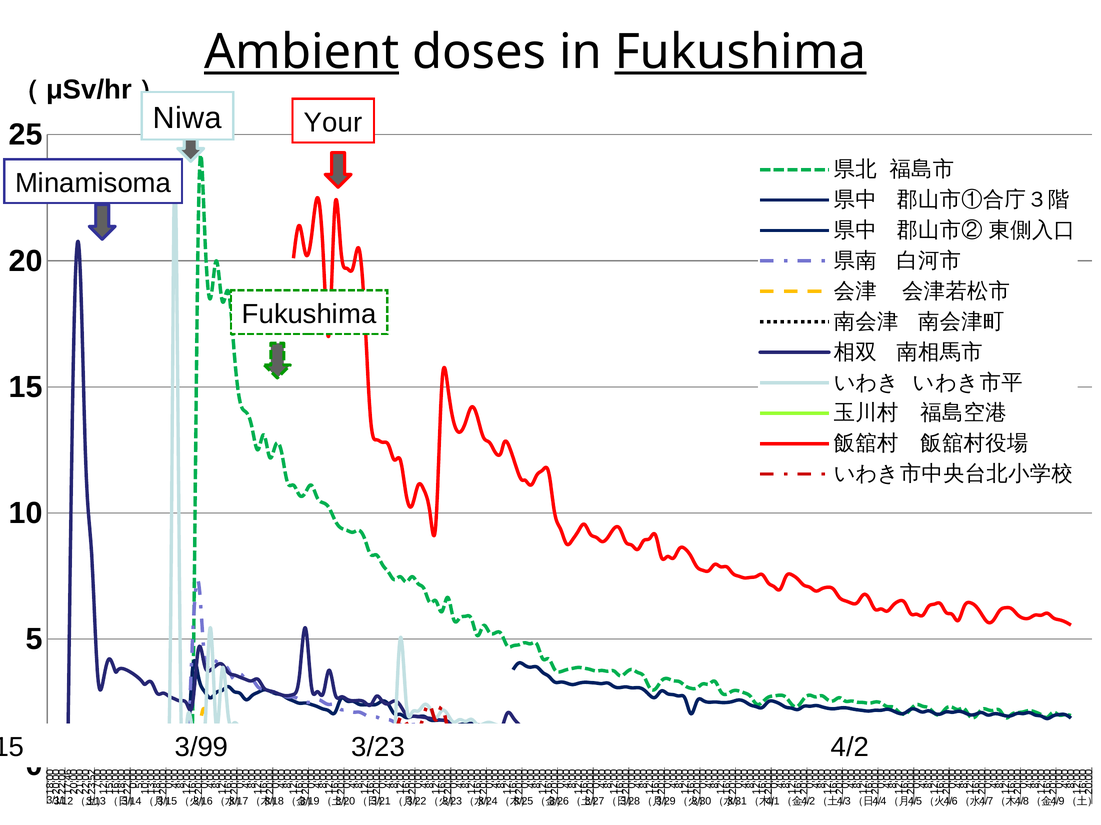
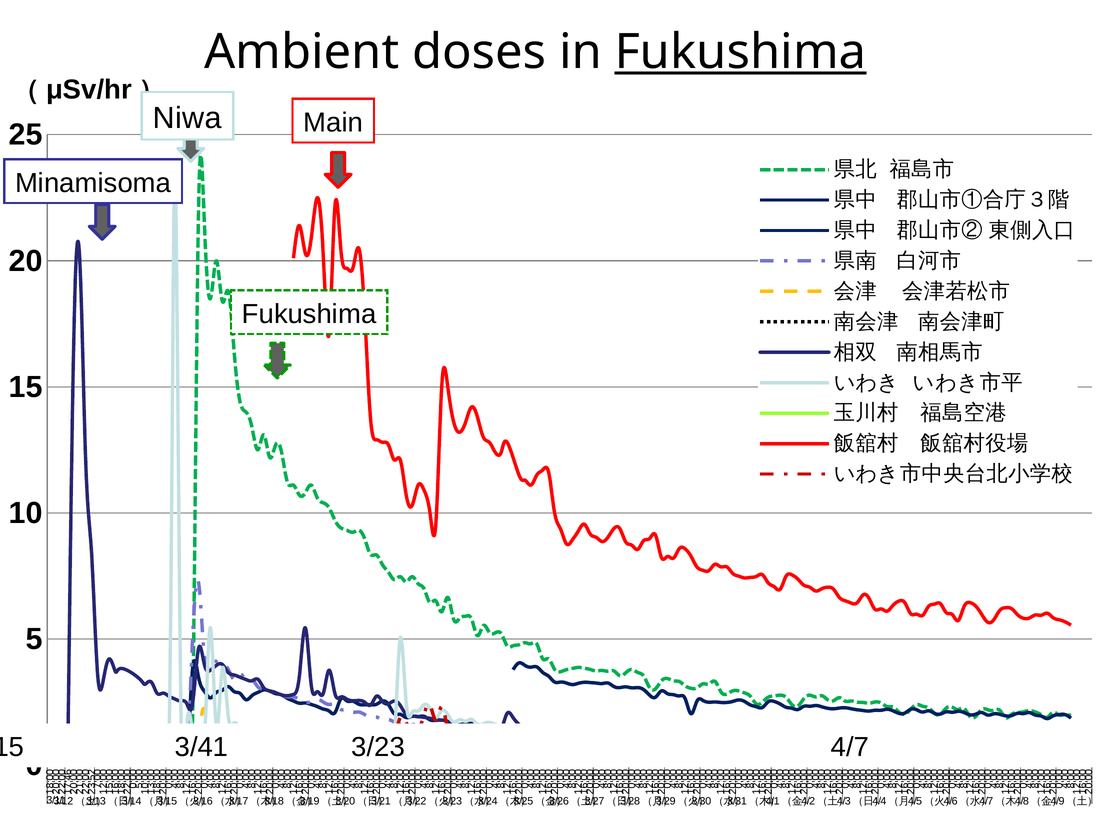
Ambient underline: present -> none (302, 52)
Your: Your -> Main (333, 123)
3/99: 3/99 -> 3/41 (202, 748)
4/2: 4/2 -> 4/7 (850, 748)
